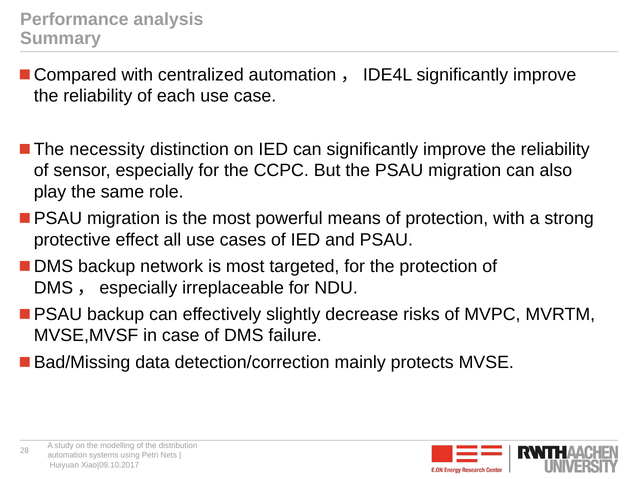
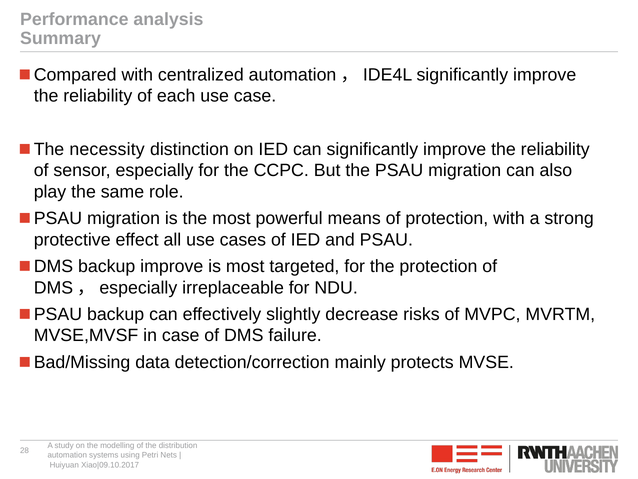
backup network: network -> improve (172, 266)
